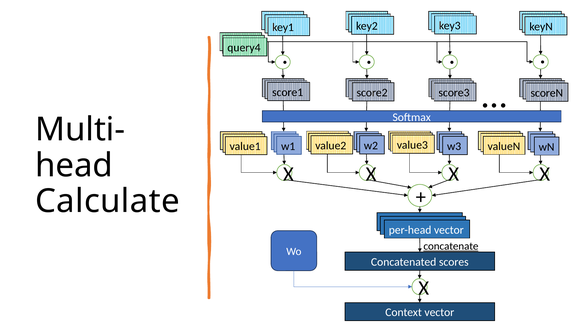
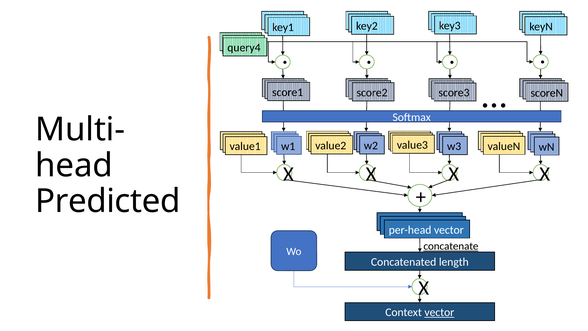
Calculate: Calculate -> Predicted (108, 201)
scores: scores -> length (454, 262)
vector underline: none -> present (439, 312)
